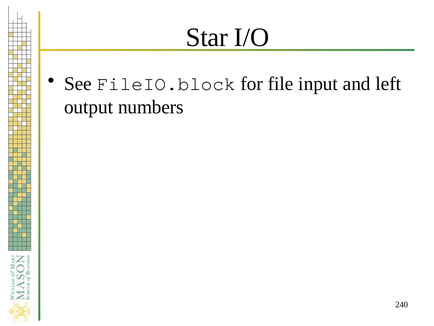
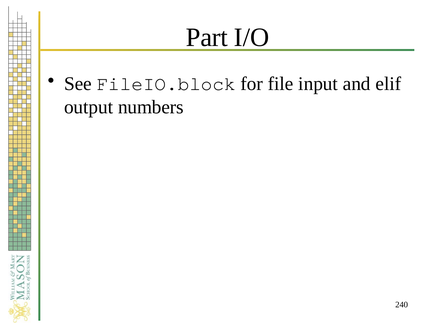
Star: Star -> Part (207, 37)
left: left -> elif (388, 84)
